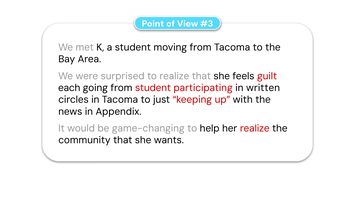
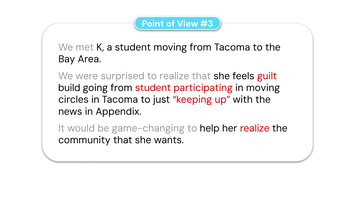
each: each -> build (69, 88)
in written: written -> moving (263, 88)
